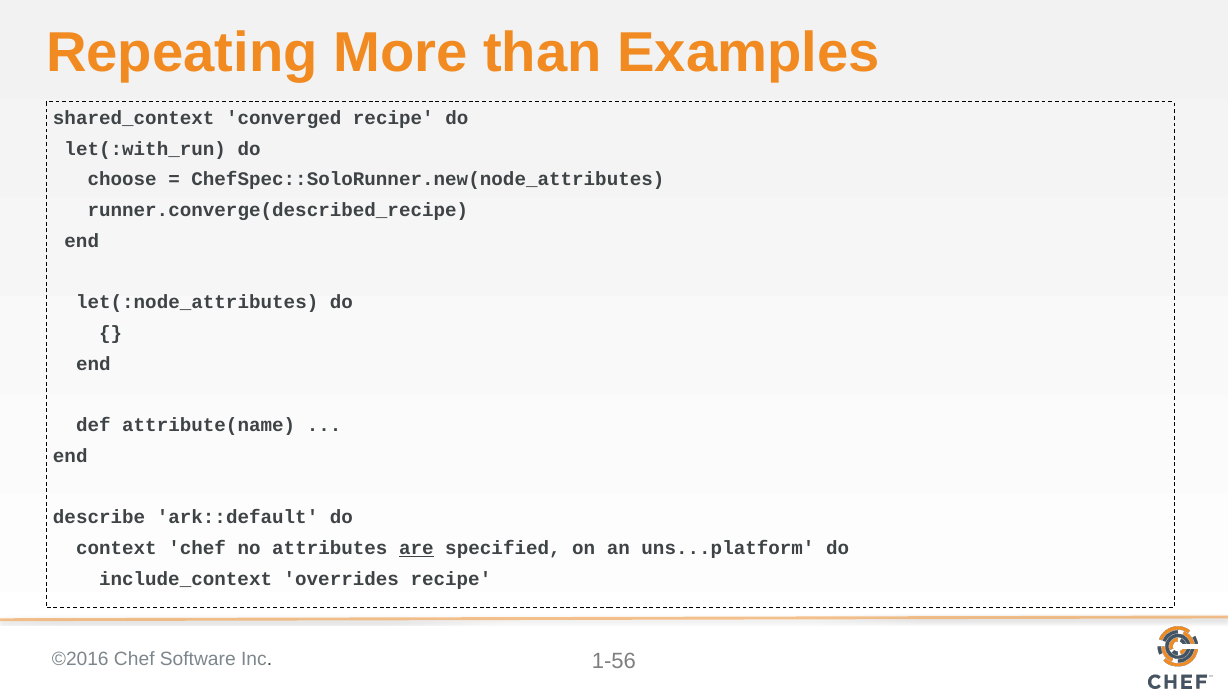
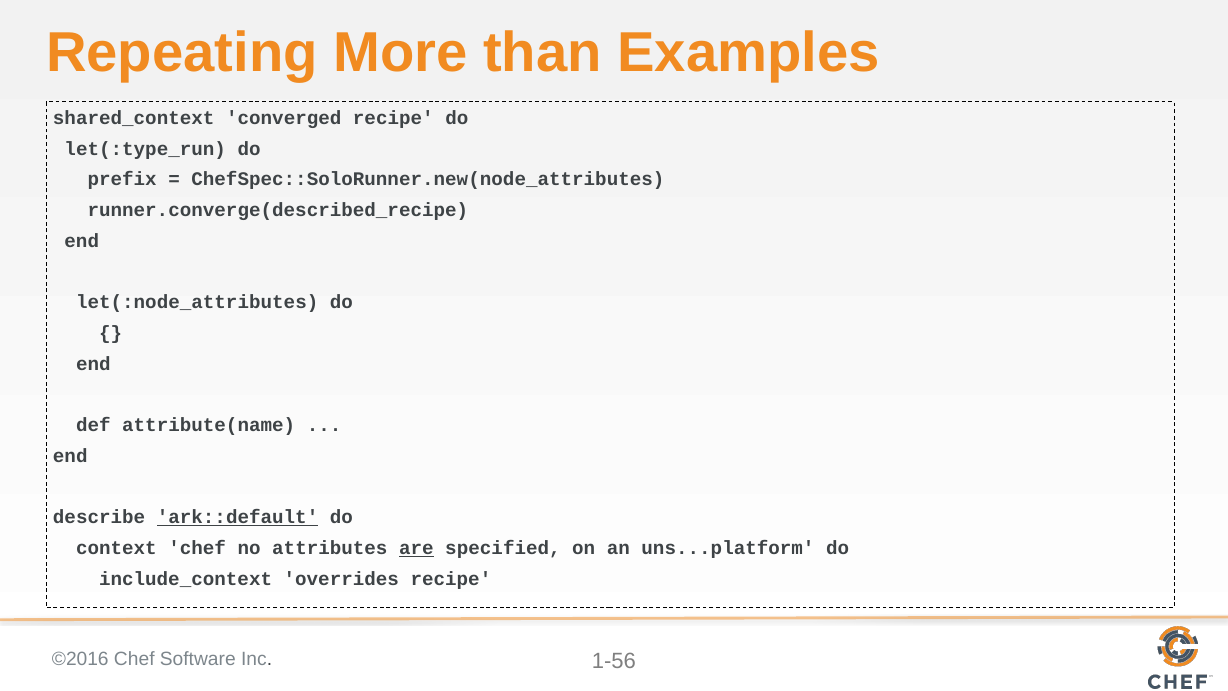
let(:with_run: let(:with_run -> let(:type_run (145, 149)
choose: choose -> prefix (122, 180)
ark::default underline: none -> present (238, 517)
